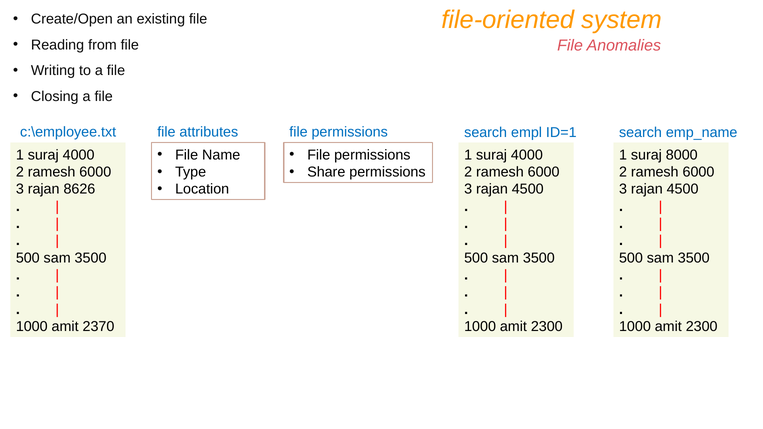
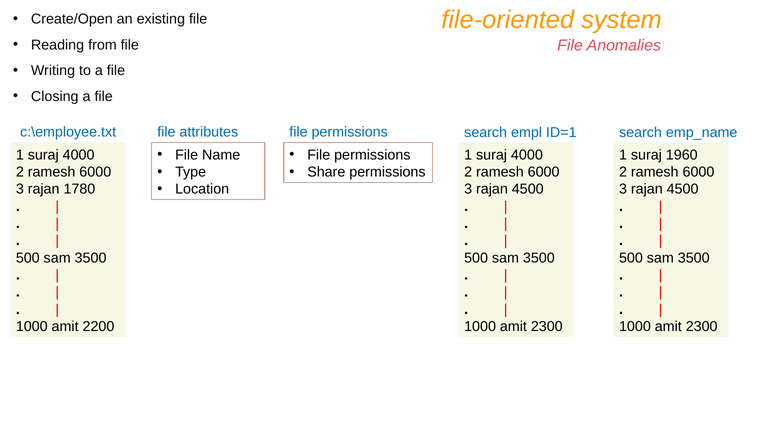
8000: 8000 -> 1960 (682, 155)
8626: 8626 -> 1780 (79, 189)
2370: 2370 -> 2200 (98, 327)
